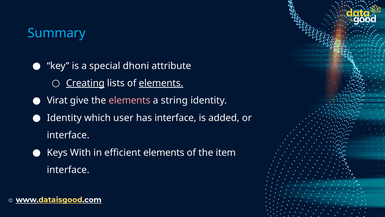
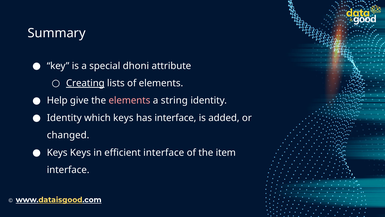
Summary colour: light blue -> white (57, 33)
elements underline: present -> none (161, 83)
Virat: Virat -> Help (57, 100)
which user: user -> keys (123, 118)
interface: interface -> changed (68, 135)
Keys With: With -> Keys (80, 152)
efficient elements: elements -> interface (164, 152)
